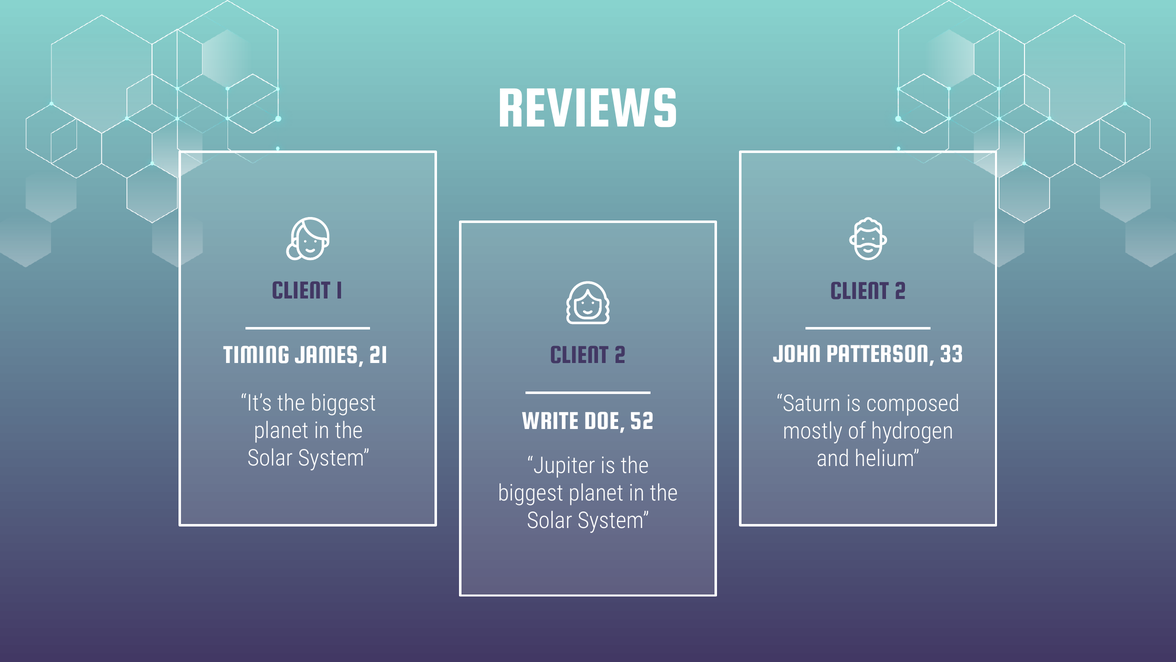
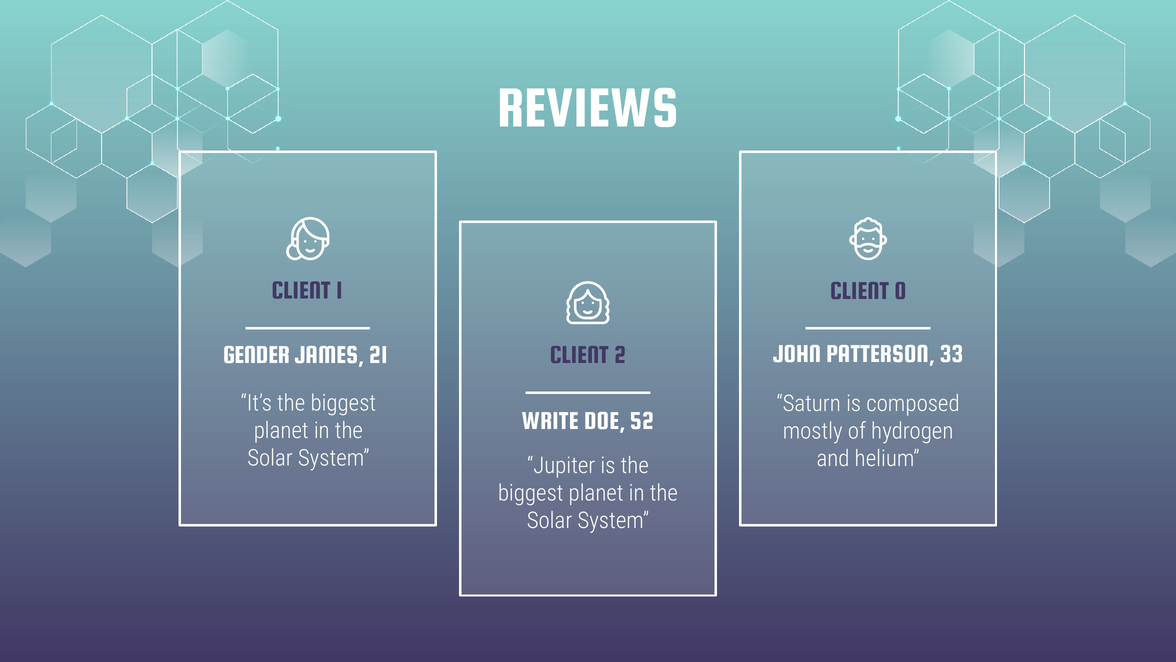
2: 2 -> 0 (900, 291)
TIMING: TIMING -> GENDER (256, 355)
